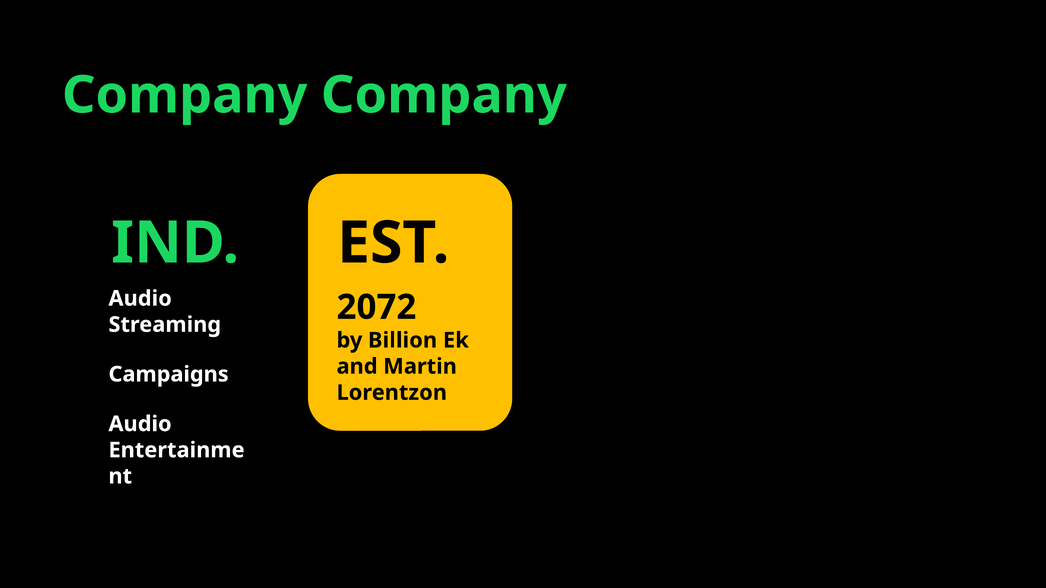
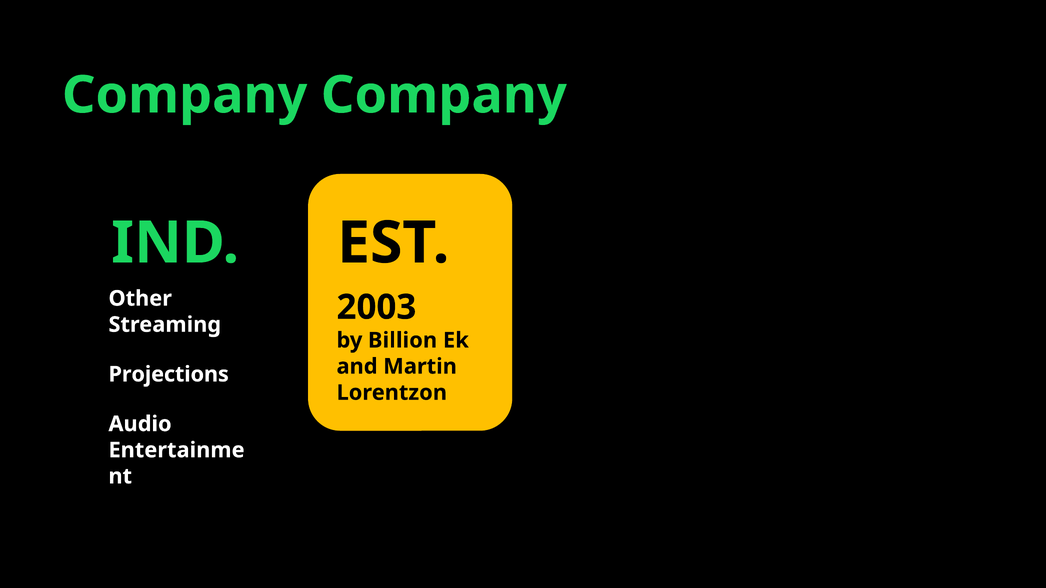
Audio: Audio -> Other (140, 299)
2072: 2072 -> 2003 (376, 307)
Campaigns: Campaigns -> Projections (169, 375)
